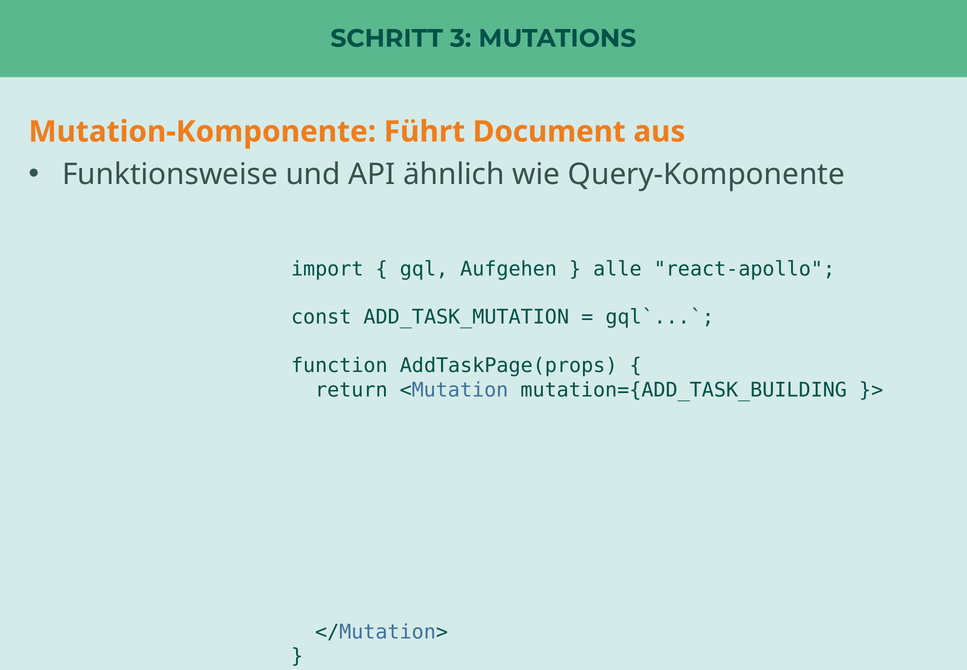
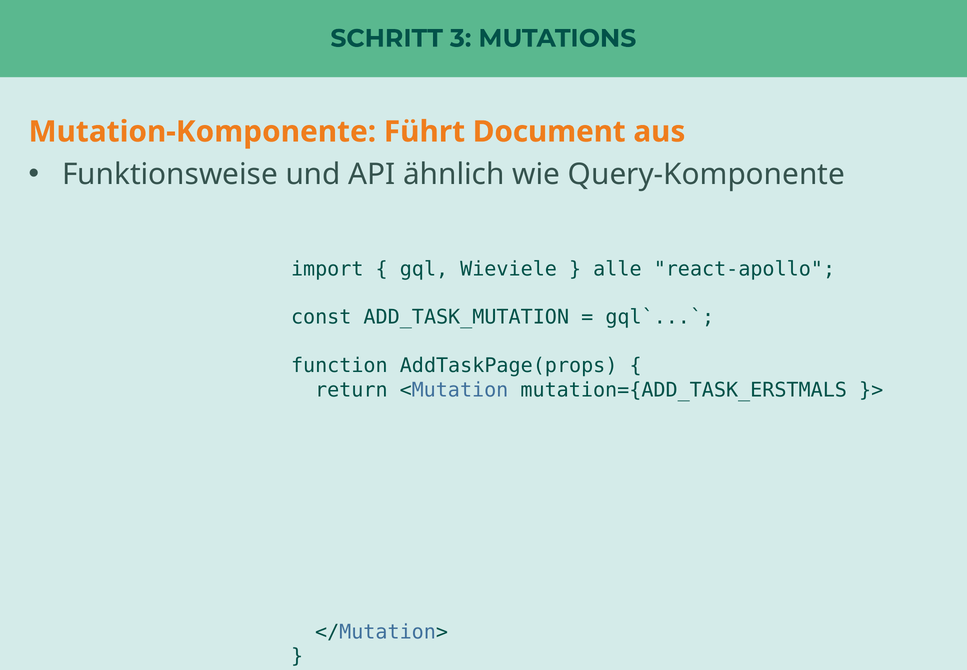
Aufgehen: Aufgehen -> Wieviele (509, 269)
mutation={ADD_TASK_BUILDING: mutation={ADD_TASK_BUILDING -> mutation={ADD_TASK_ERSTMALS (684, 390)
